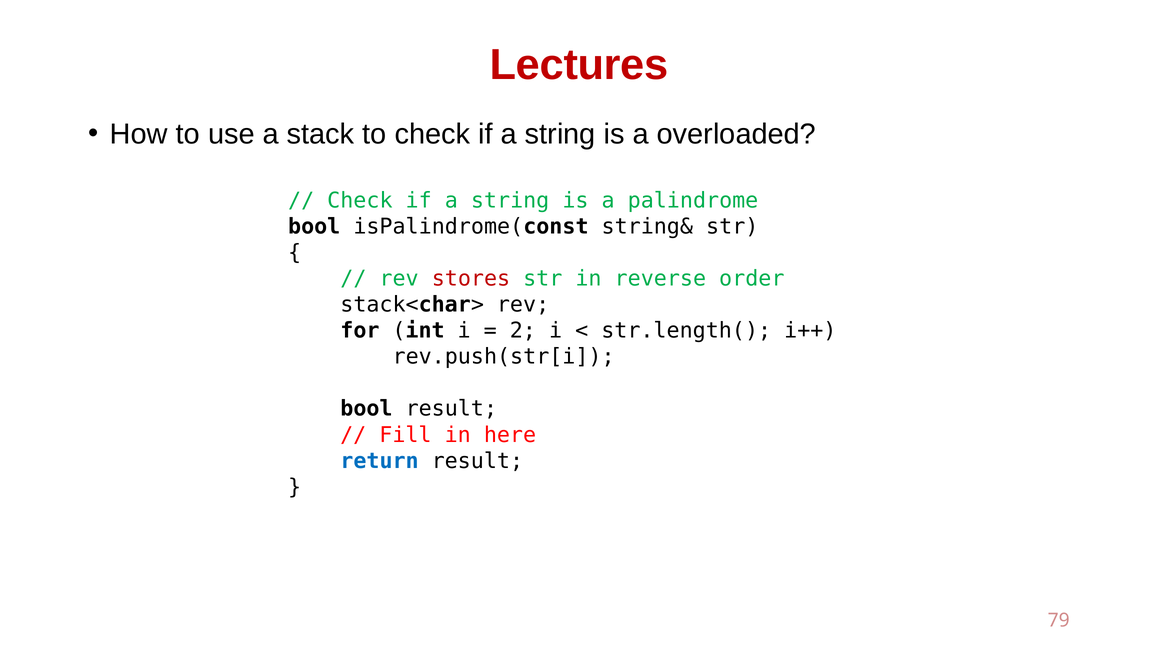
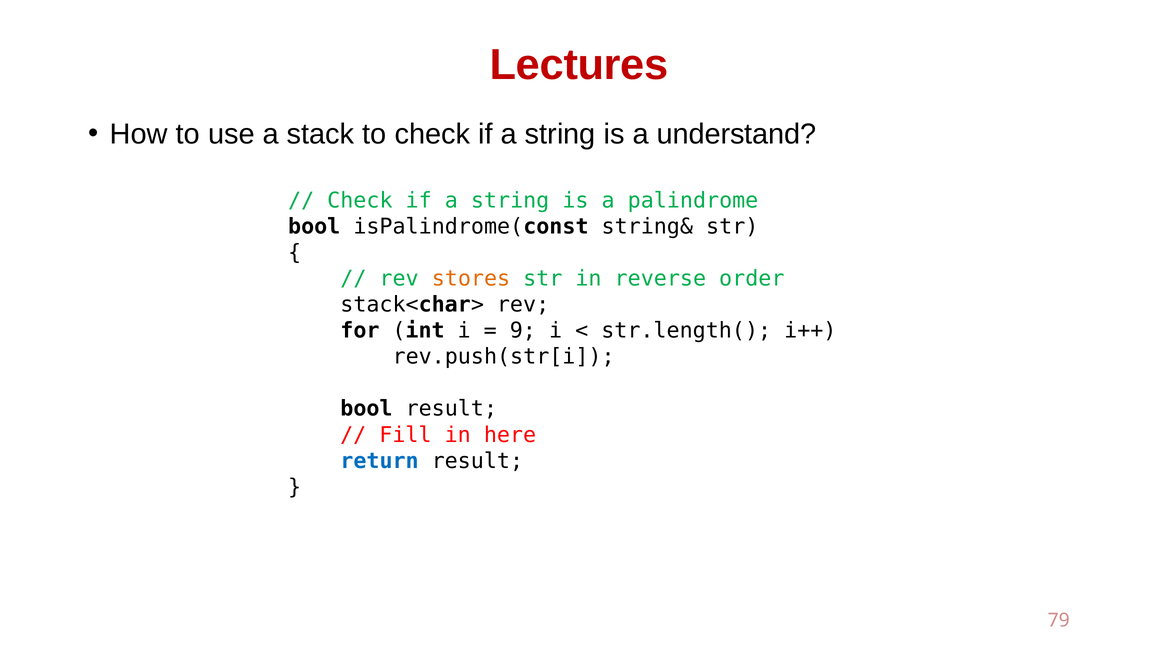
overloaded: overloaded -> understand (736, 134)
stores colour: red -> orange (471, 279)
2: 2 -> 9 (523, 331)
